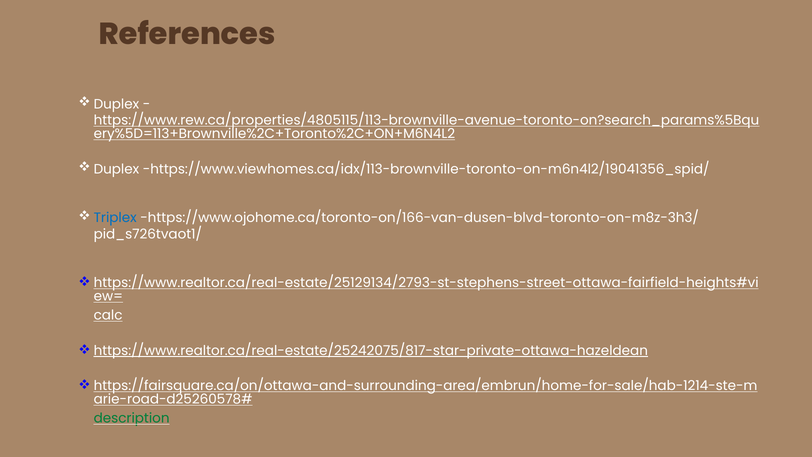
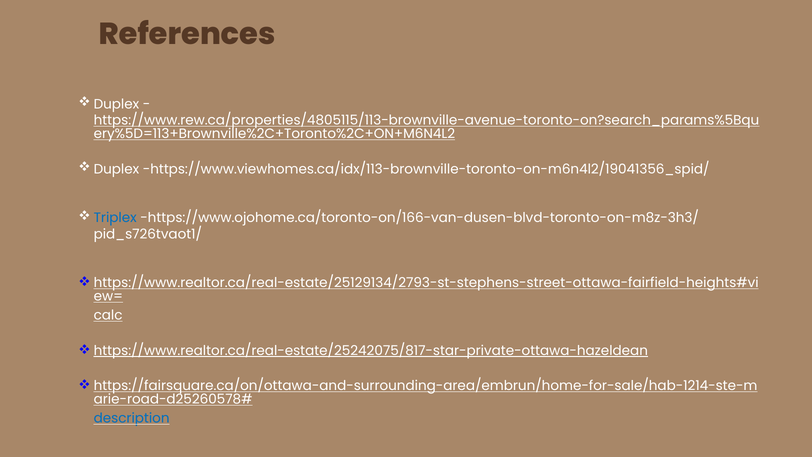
description colour: green -> blue (132, 418)
